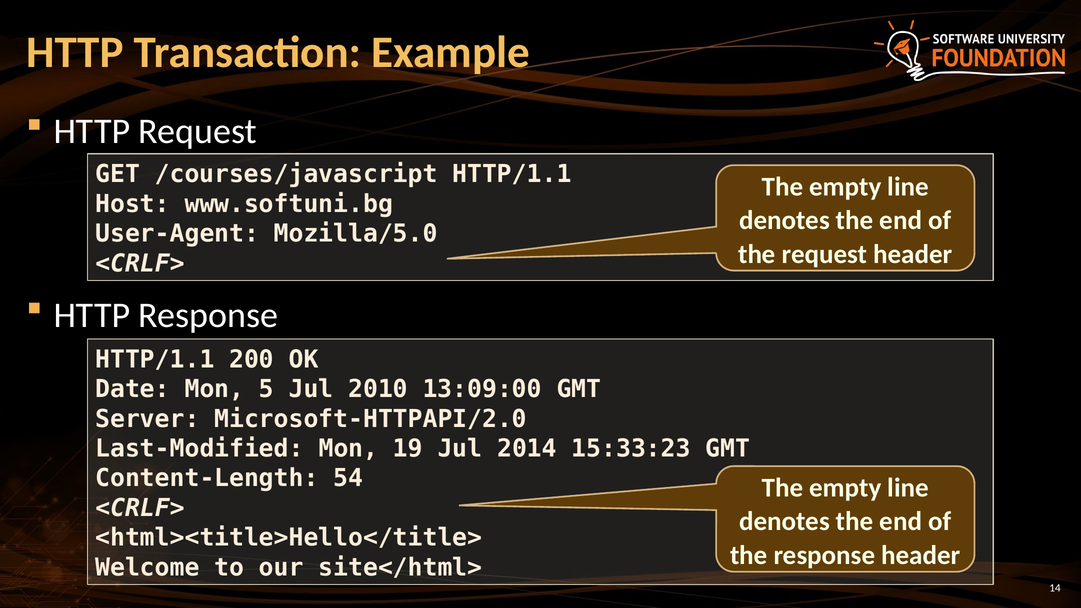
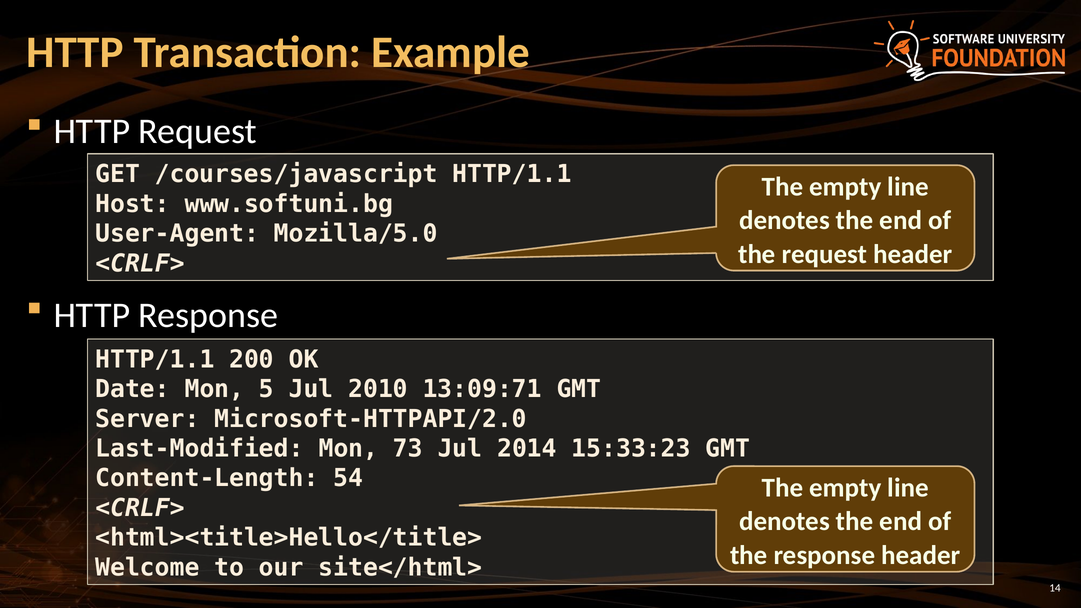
13:09:00: 13:09:00 -> 13:09:71 (482, 389)
19: 19 -> 73 (408, 449)
